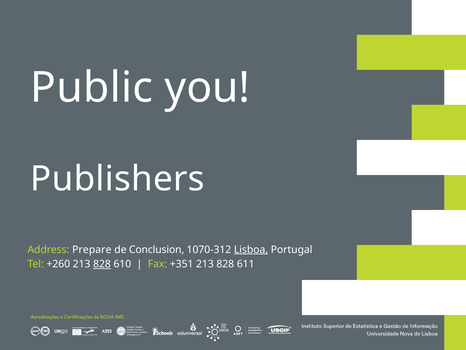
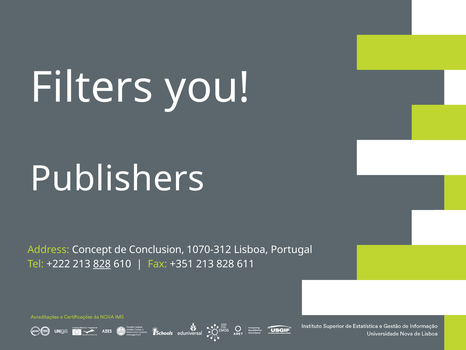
Public: Public -> Filters (92, 88)
Prepare: Prepare -> Concept (92, 249)
Lisboa underline: present -> none (251, 249)
+260: +260 -> +222 (58, 264)
